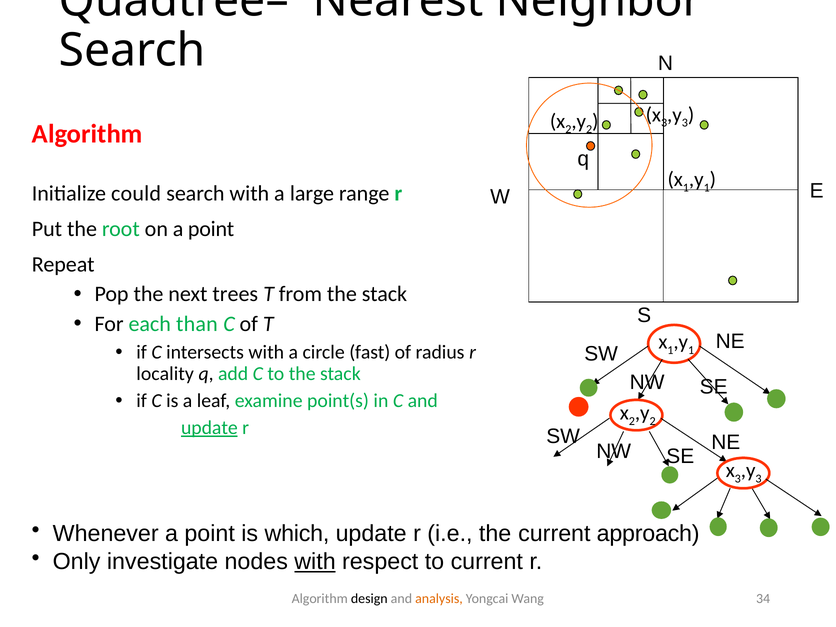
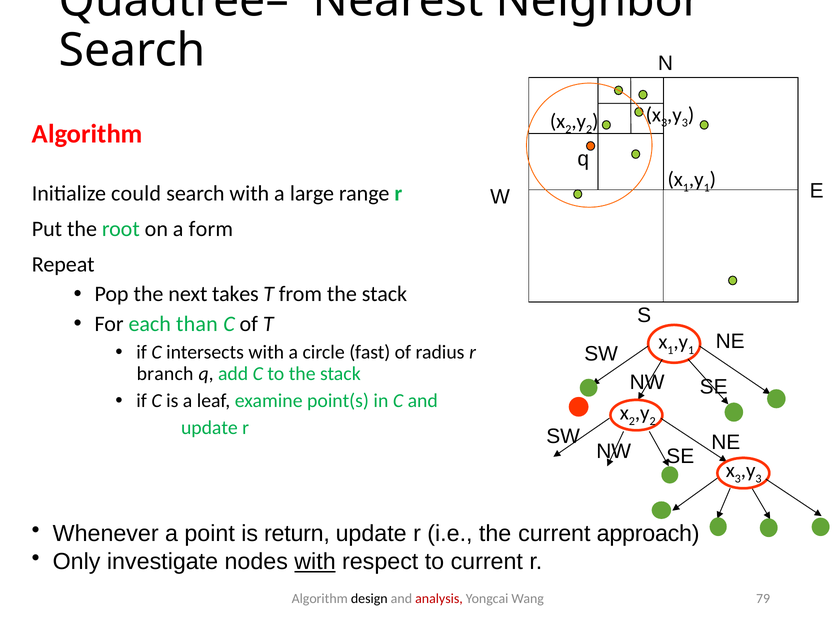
on a point: point -> form (211, 229)
trees: trees -> takes (235, 294)
locality: locality -> branch (165, 374)
update underline: present -> none (209, 428)
which: which -> return (297, 534)
analysis colour: orange -> red (439, 599)
34: 34 -> 79 (763, 599)
